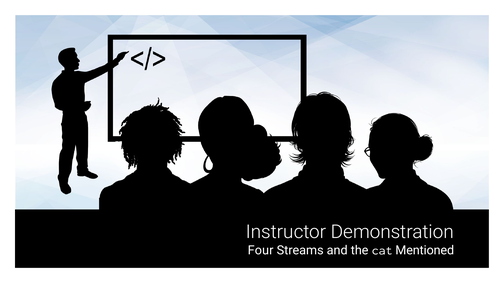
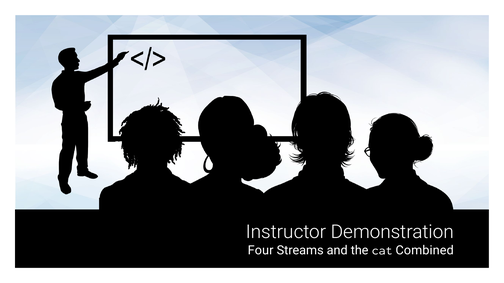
Mentioned: Mentioned -> Combined (425, 251)
